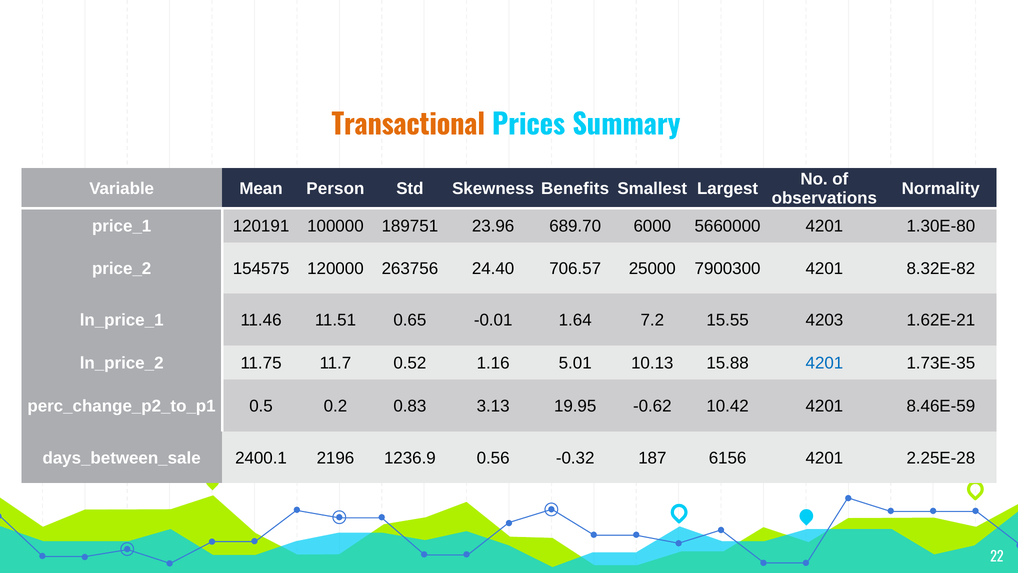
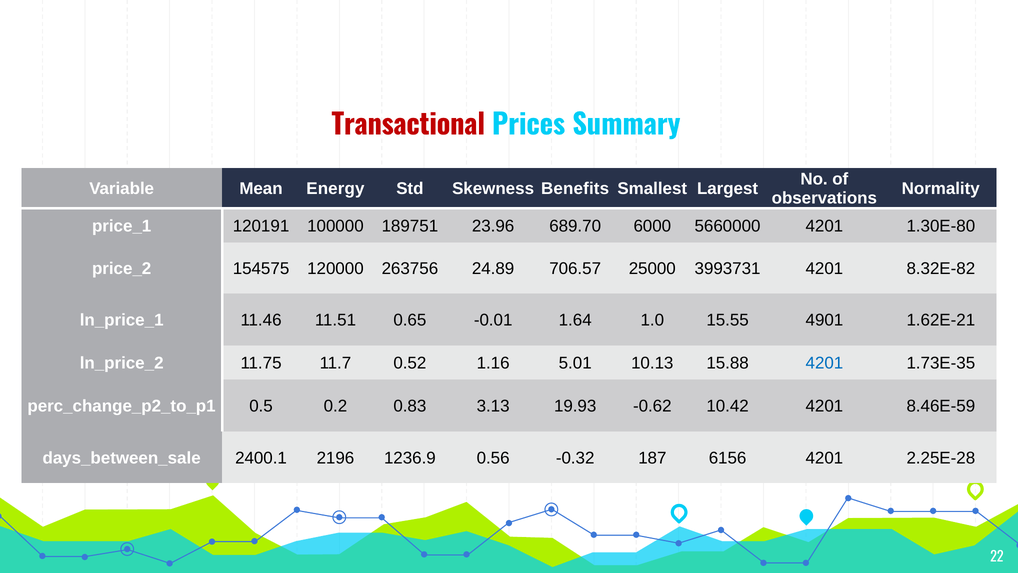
Transactional colour: orange -> red (408, 125)
Person: Person -> Energy (335, 189)
24.40: 24.40 -> 24.89 (493, 269)
7900300: 7900300 -> 3993731 (728, 269)
7.2: 7.2 -> 1.0 (652, 320)
4203: 4203 -> 4901 (824, 320)
19.95: 19.95 -> 19.93 (575, 406)
